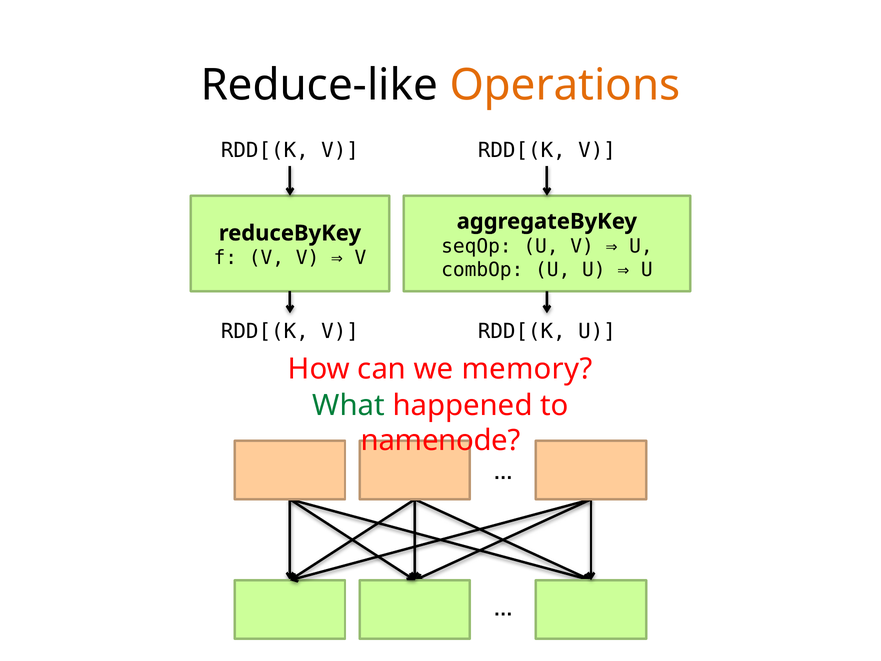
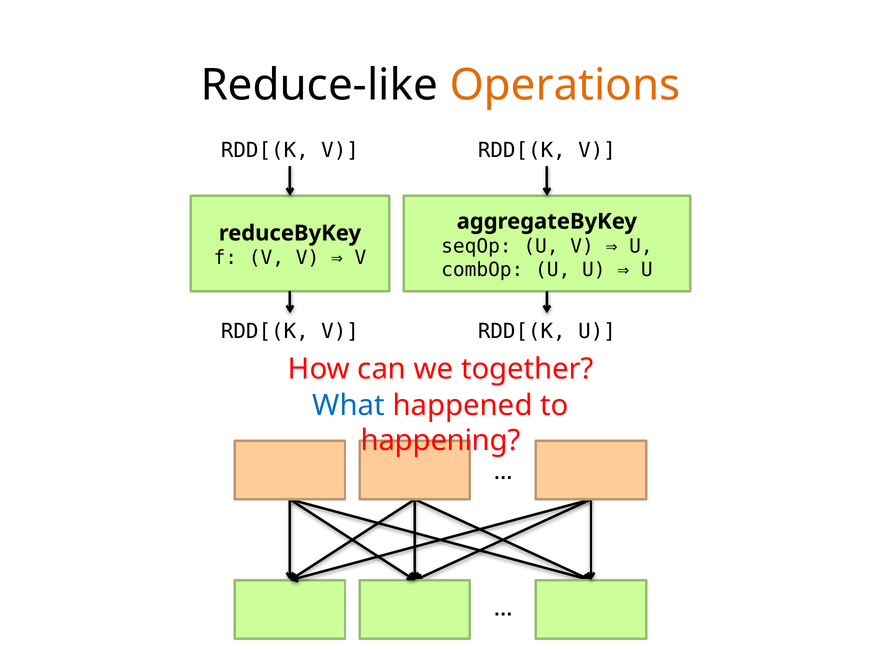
memory: memory -> together (527, 369)
What colour: green -> blue (349, 405)
namenode: namenode -> happening (441, 441)
